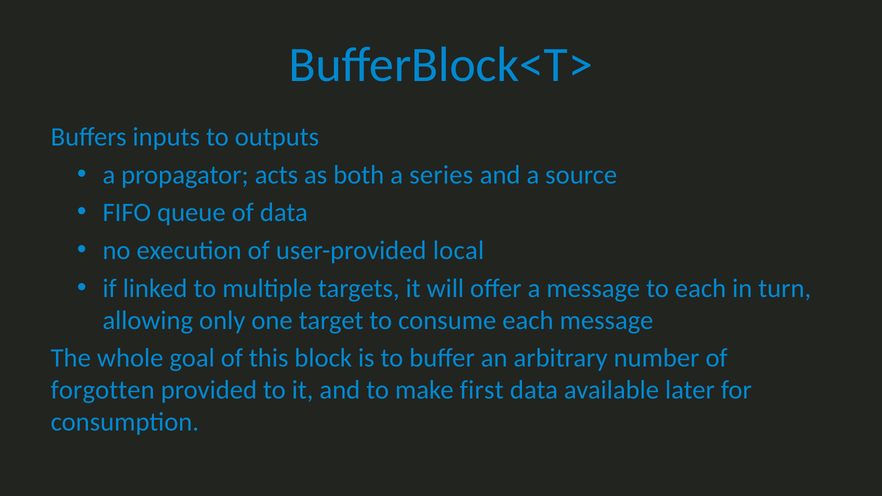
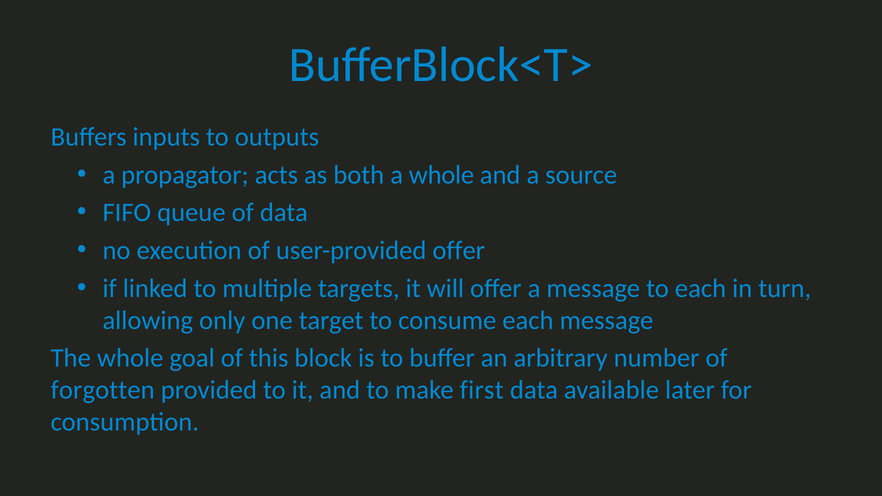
a series: series -> whole (442, 175)
user-provided local: local -> offer (459, 251)
